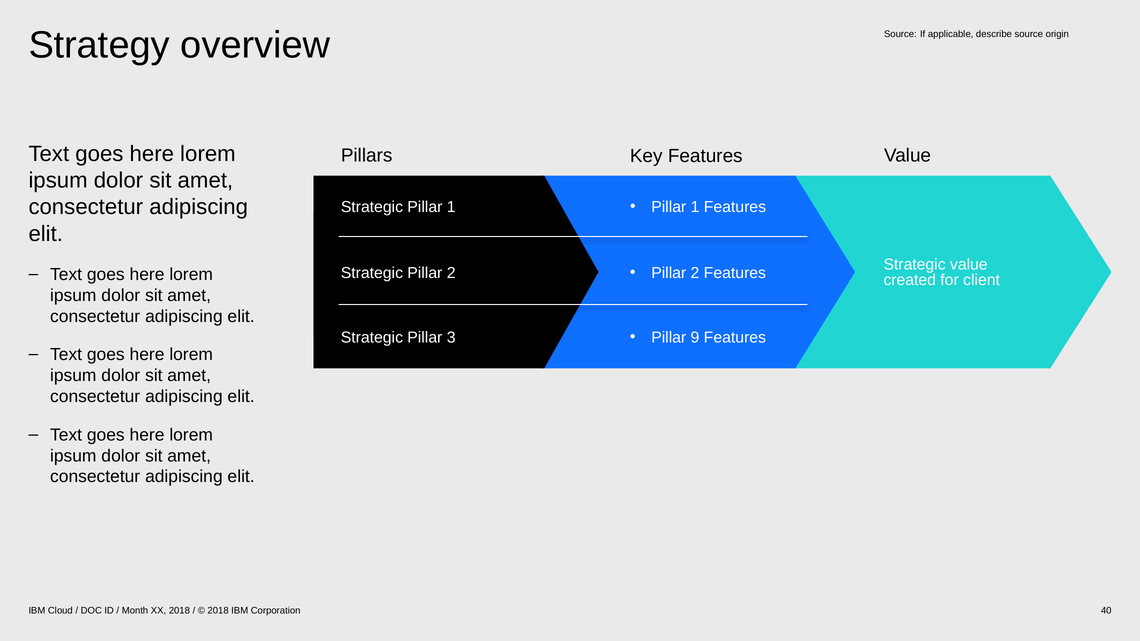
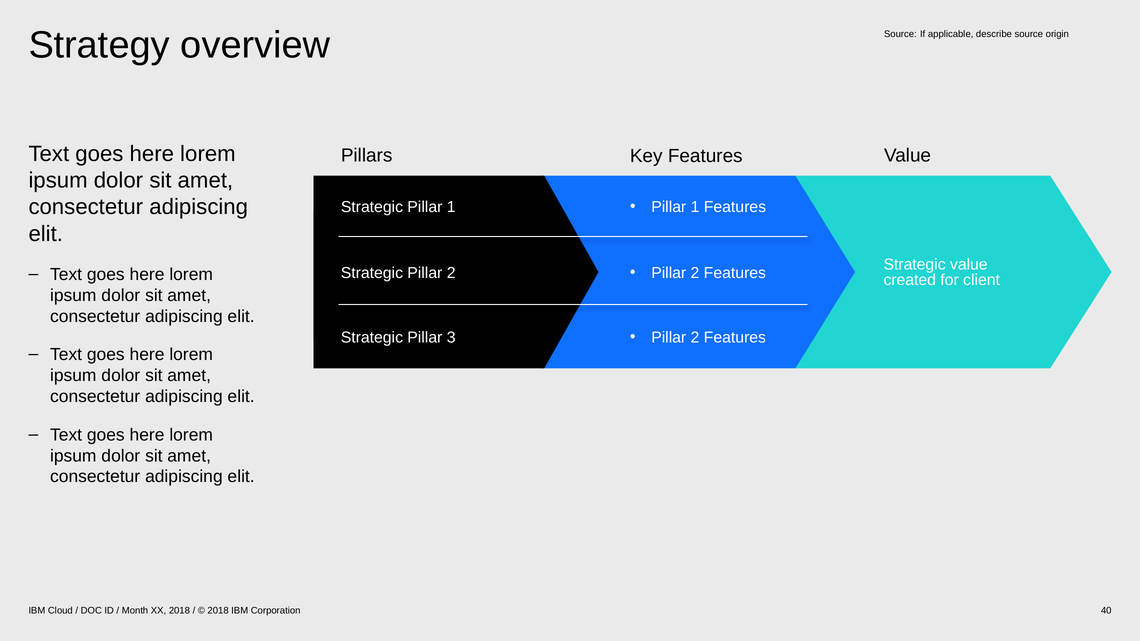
9: 9 -> 2 (695, 338)
